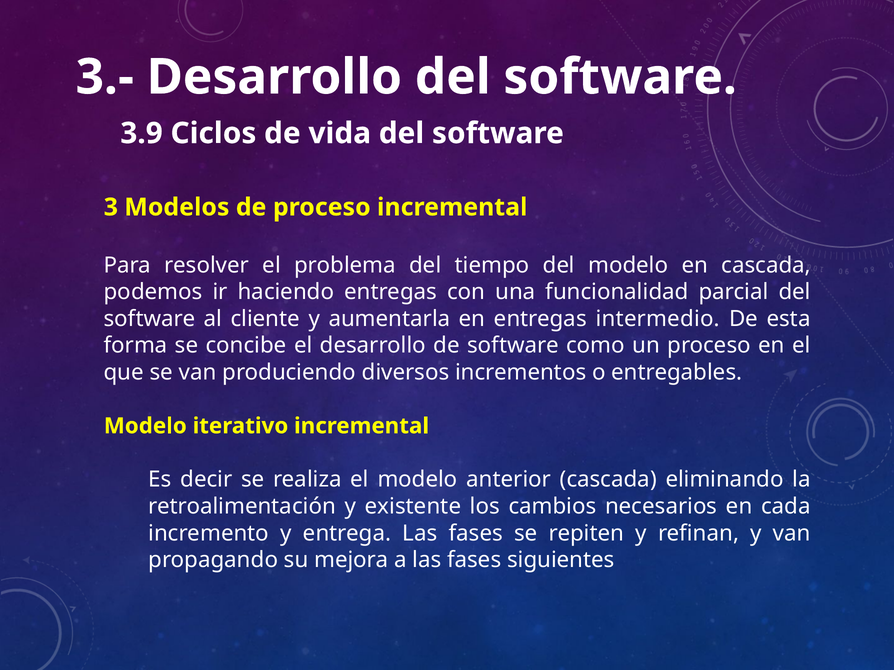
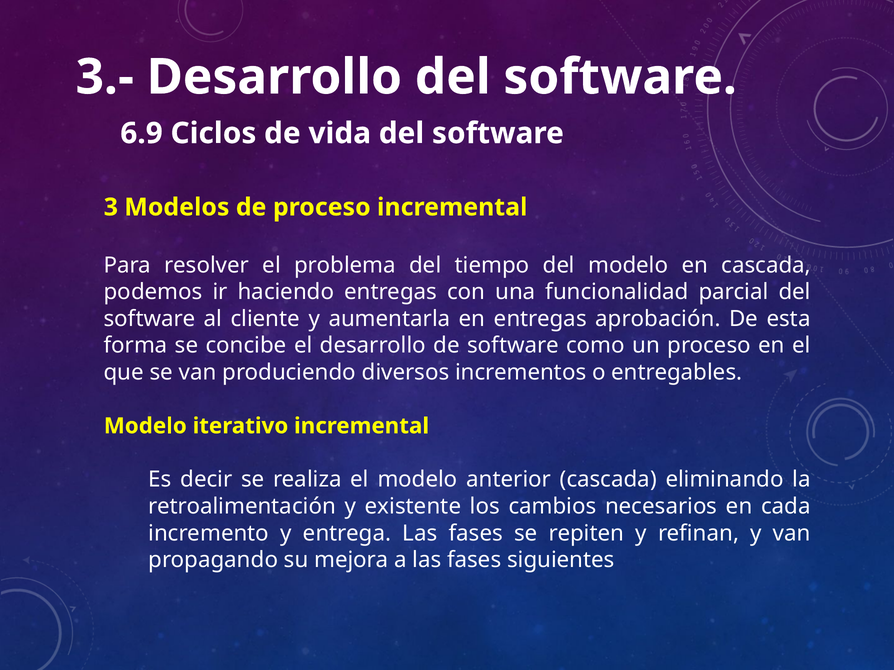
3.9: 3.9 -> 6.9 (142, 133)
intermedio: intermedio -> aprobación (658, 319)
